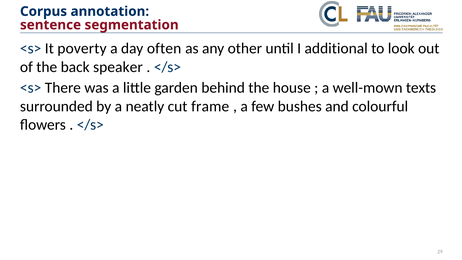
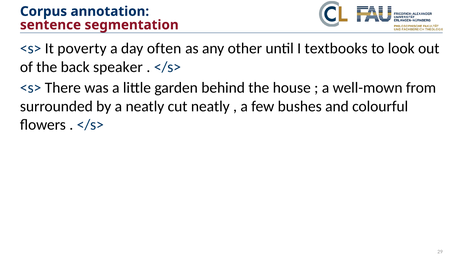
additional: additional -> textbooks (336, 49)
texts: texts -> from (421, 88)
cut frame: frame -> neatly (210, 106)
